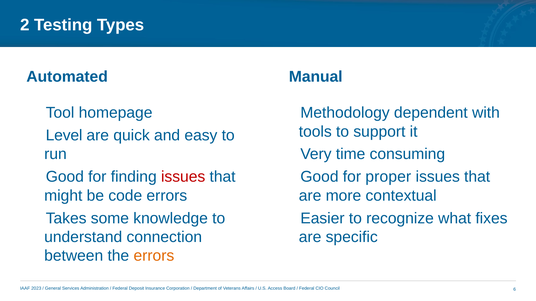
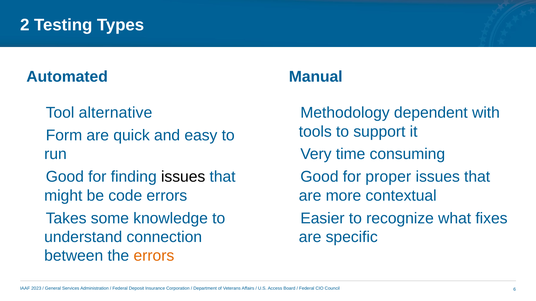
homepage: homepage -> alternative (115, 113)
Level: Level -> Form (64, 136)
issues colour: red -> black (183, 177)
